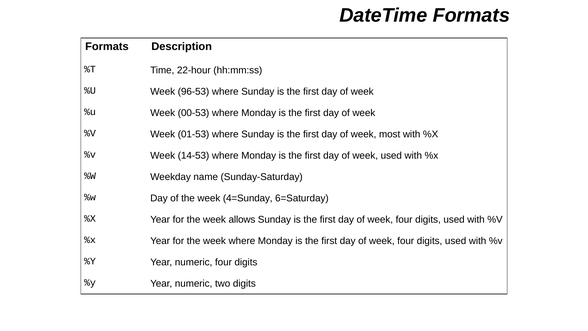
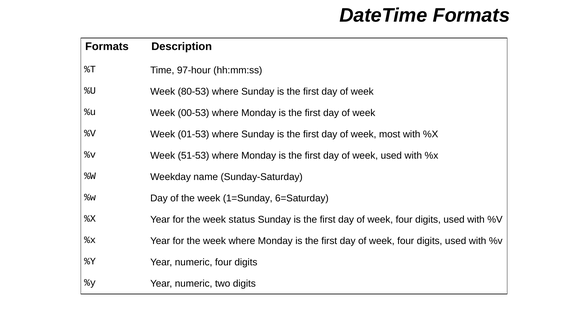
22-hour: 22-hour -> 97-hour (194, 70)
96-53: 96-53 -> 80-53 (194, 91)
14-53: 14-53 -> 51-53 (194, 155)
4=Sunday: 4=Sunday -> 1=Sunday (248, 198)
allows: allows -> status (242, 219)
